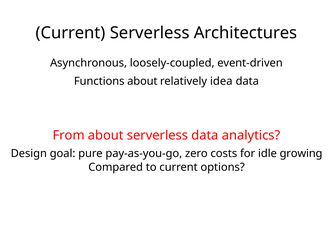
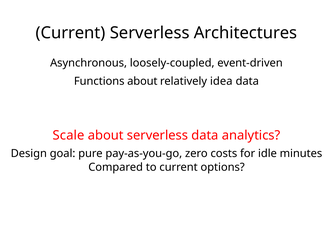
From: From -> Scale (69, 135)
growing: growing -> minutes (301, 153)
